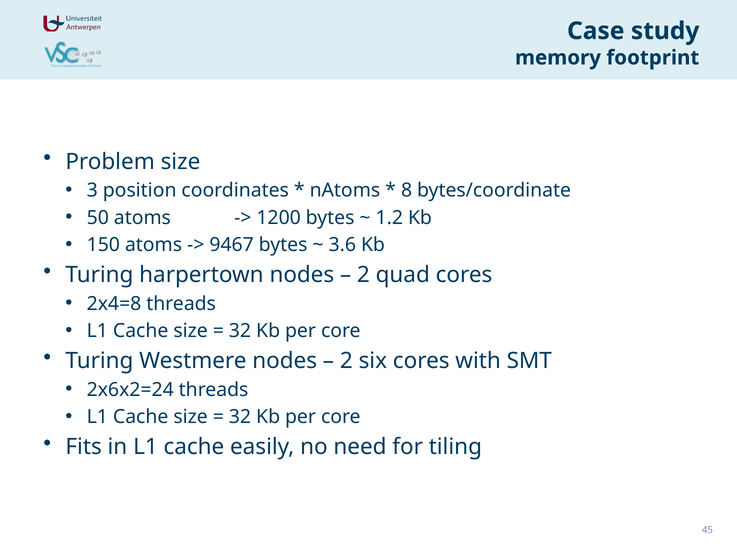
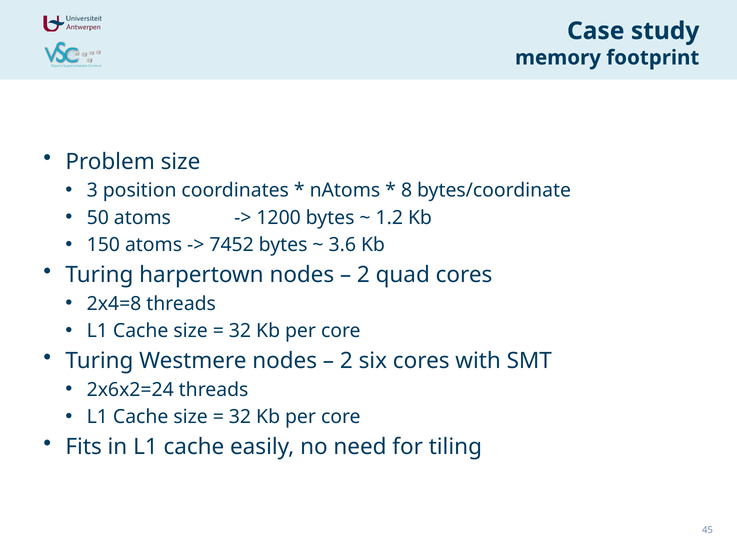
9467: 9467 -> 7452 (232, 245)
